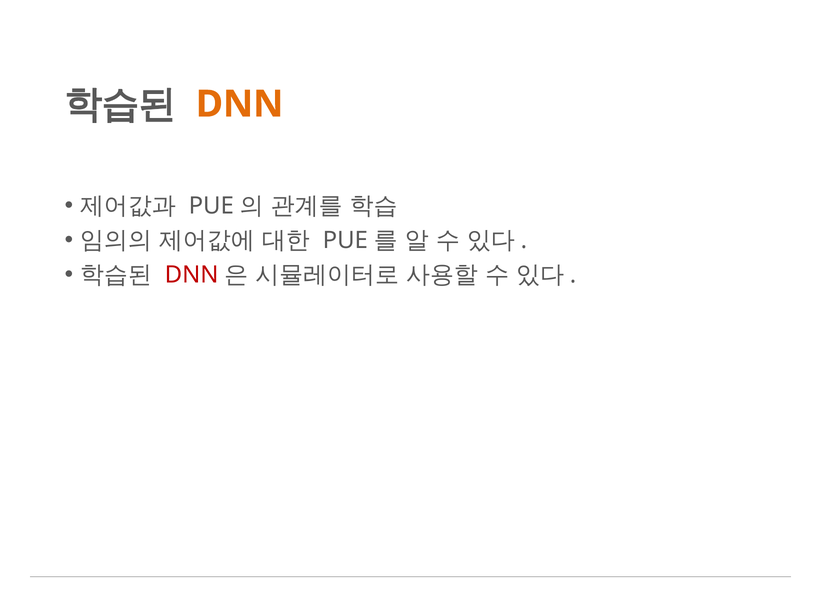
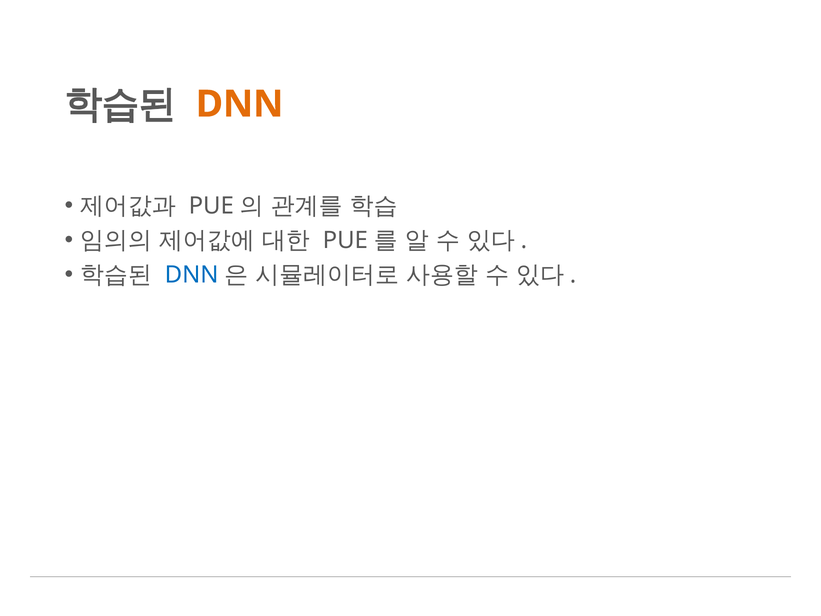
DNN colour: red -> blue (192, 275)
